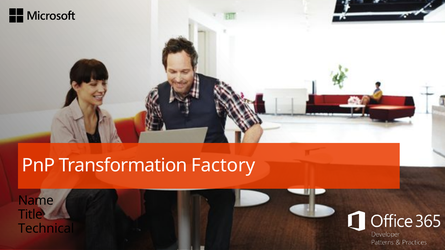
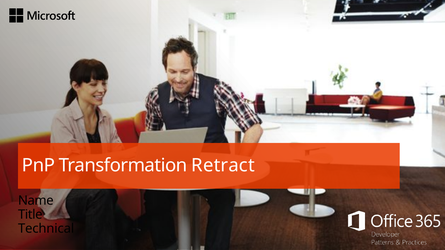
Factory: Factory -> Retract (223, 166)
